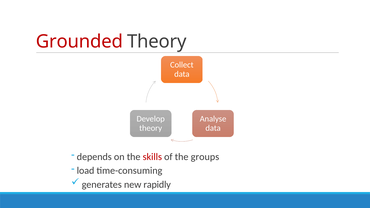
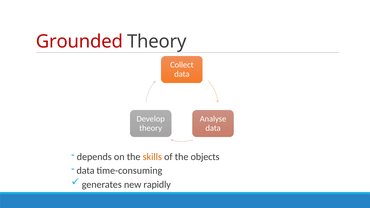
skills colour: red -> orange (152, 157)
groups: groups -> objects (205, 157)
load: load -> data (86, 171)
